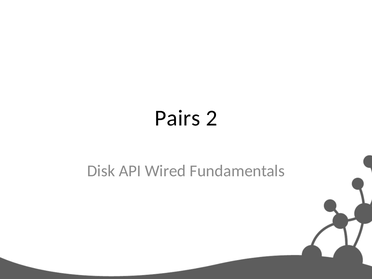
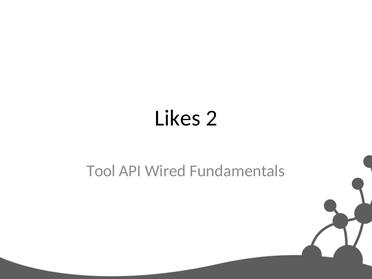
Pairs: Pairs -> Likes (178, 118)
Disk: Disk -> Tool (101, 171)
